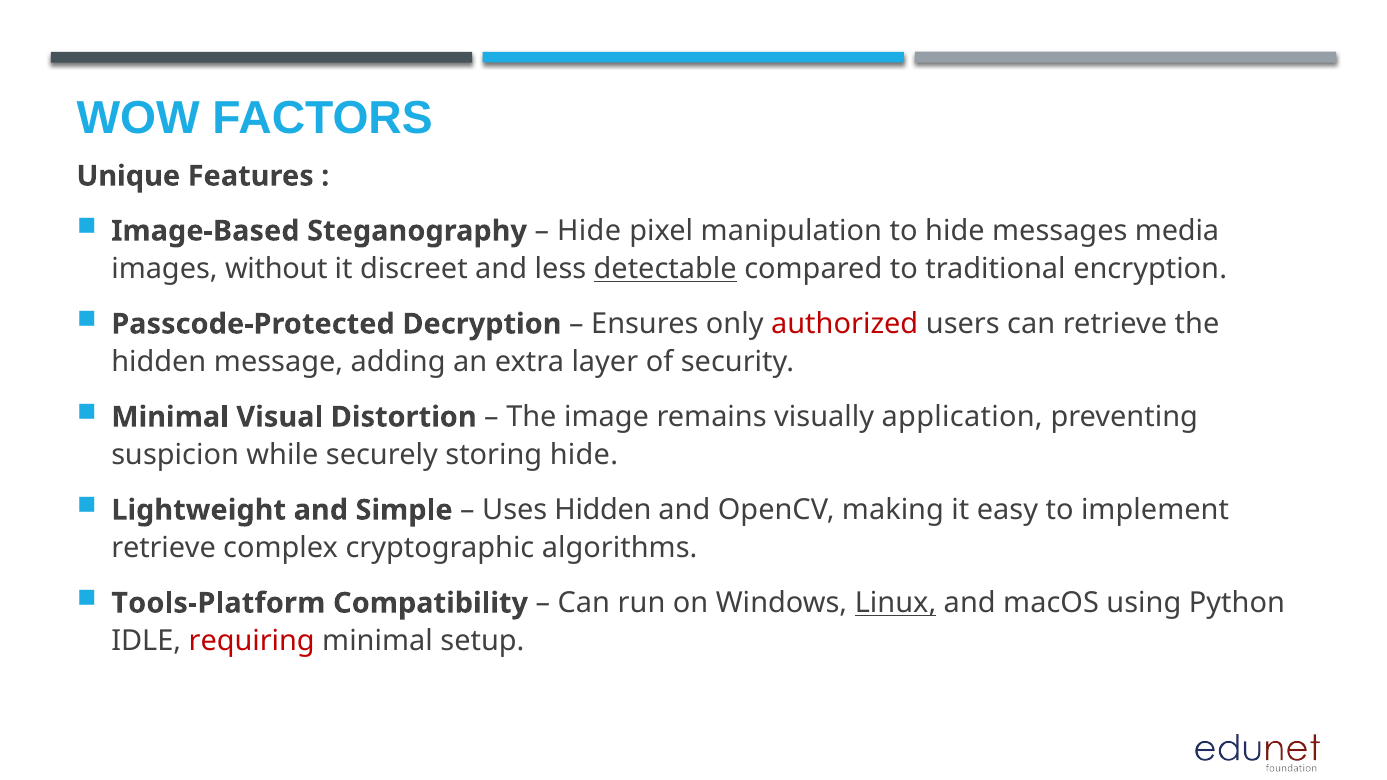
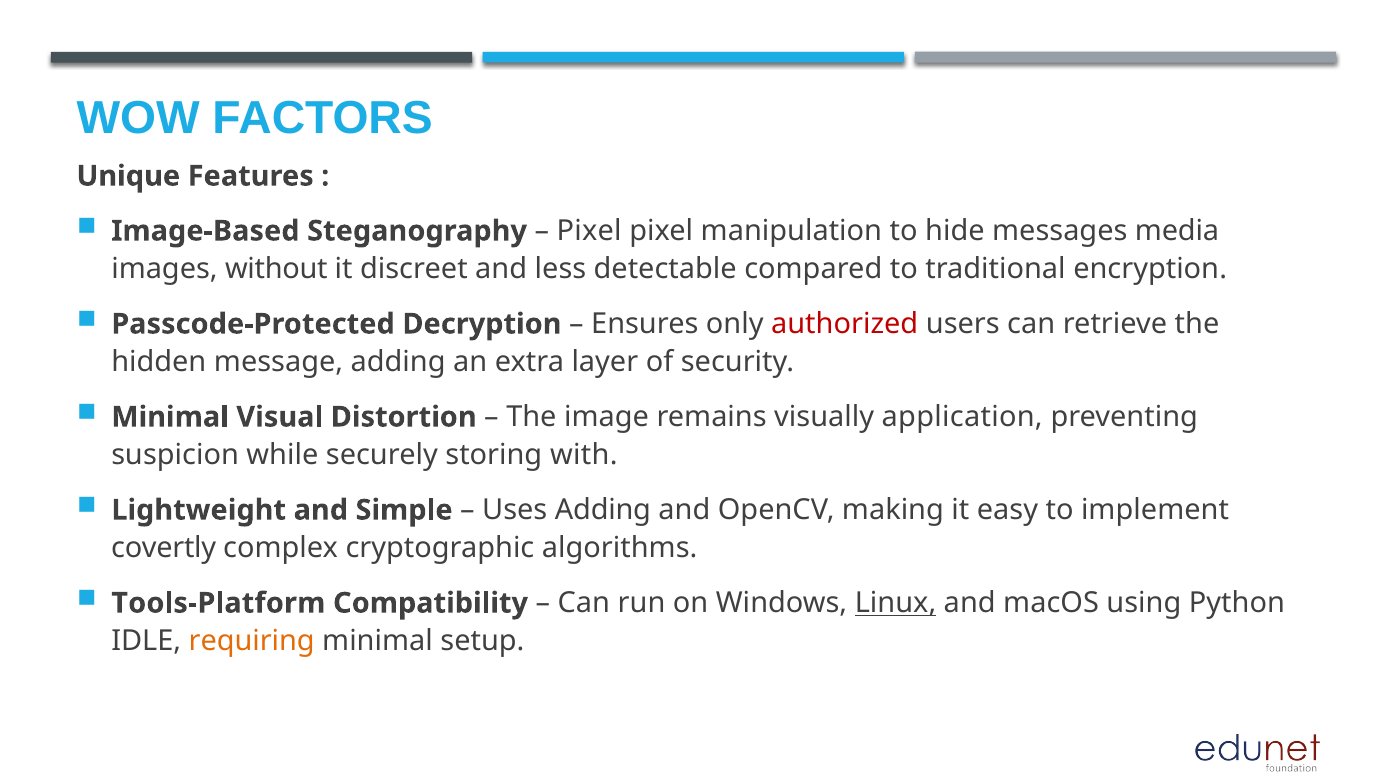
Hide: Hide -> Pixel (589, 231)
detectable underline: present -> none (665, 269)
storing hide: hide -> with (584, 455)
Uses Hidden: Hidden -> Adding (603, 510)
retrieve: retrieve -> covertly (164, 548)
requiring colour: red -> orange (252, 641)
